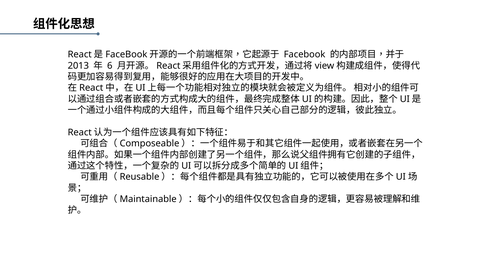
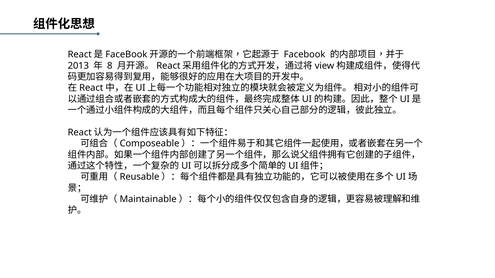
6: 6 -> 8 (110, 66)
